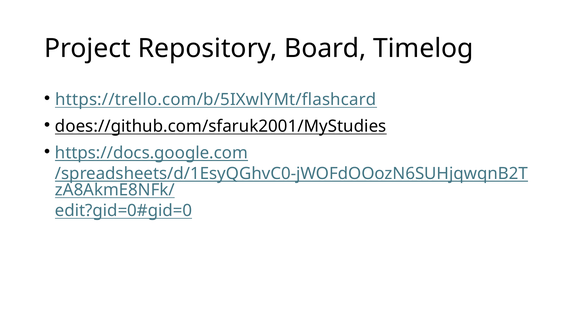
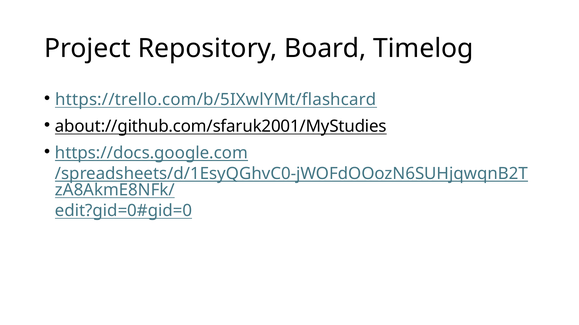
does://github.com/sfaruk2001/MyStudies: does://github.com/sfaruk2001/MyStudies -> about://github.com/sfaruk2001/MyStudies (221, 126)
